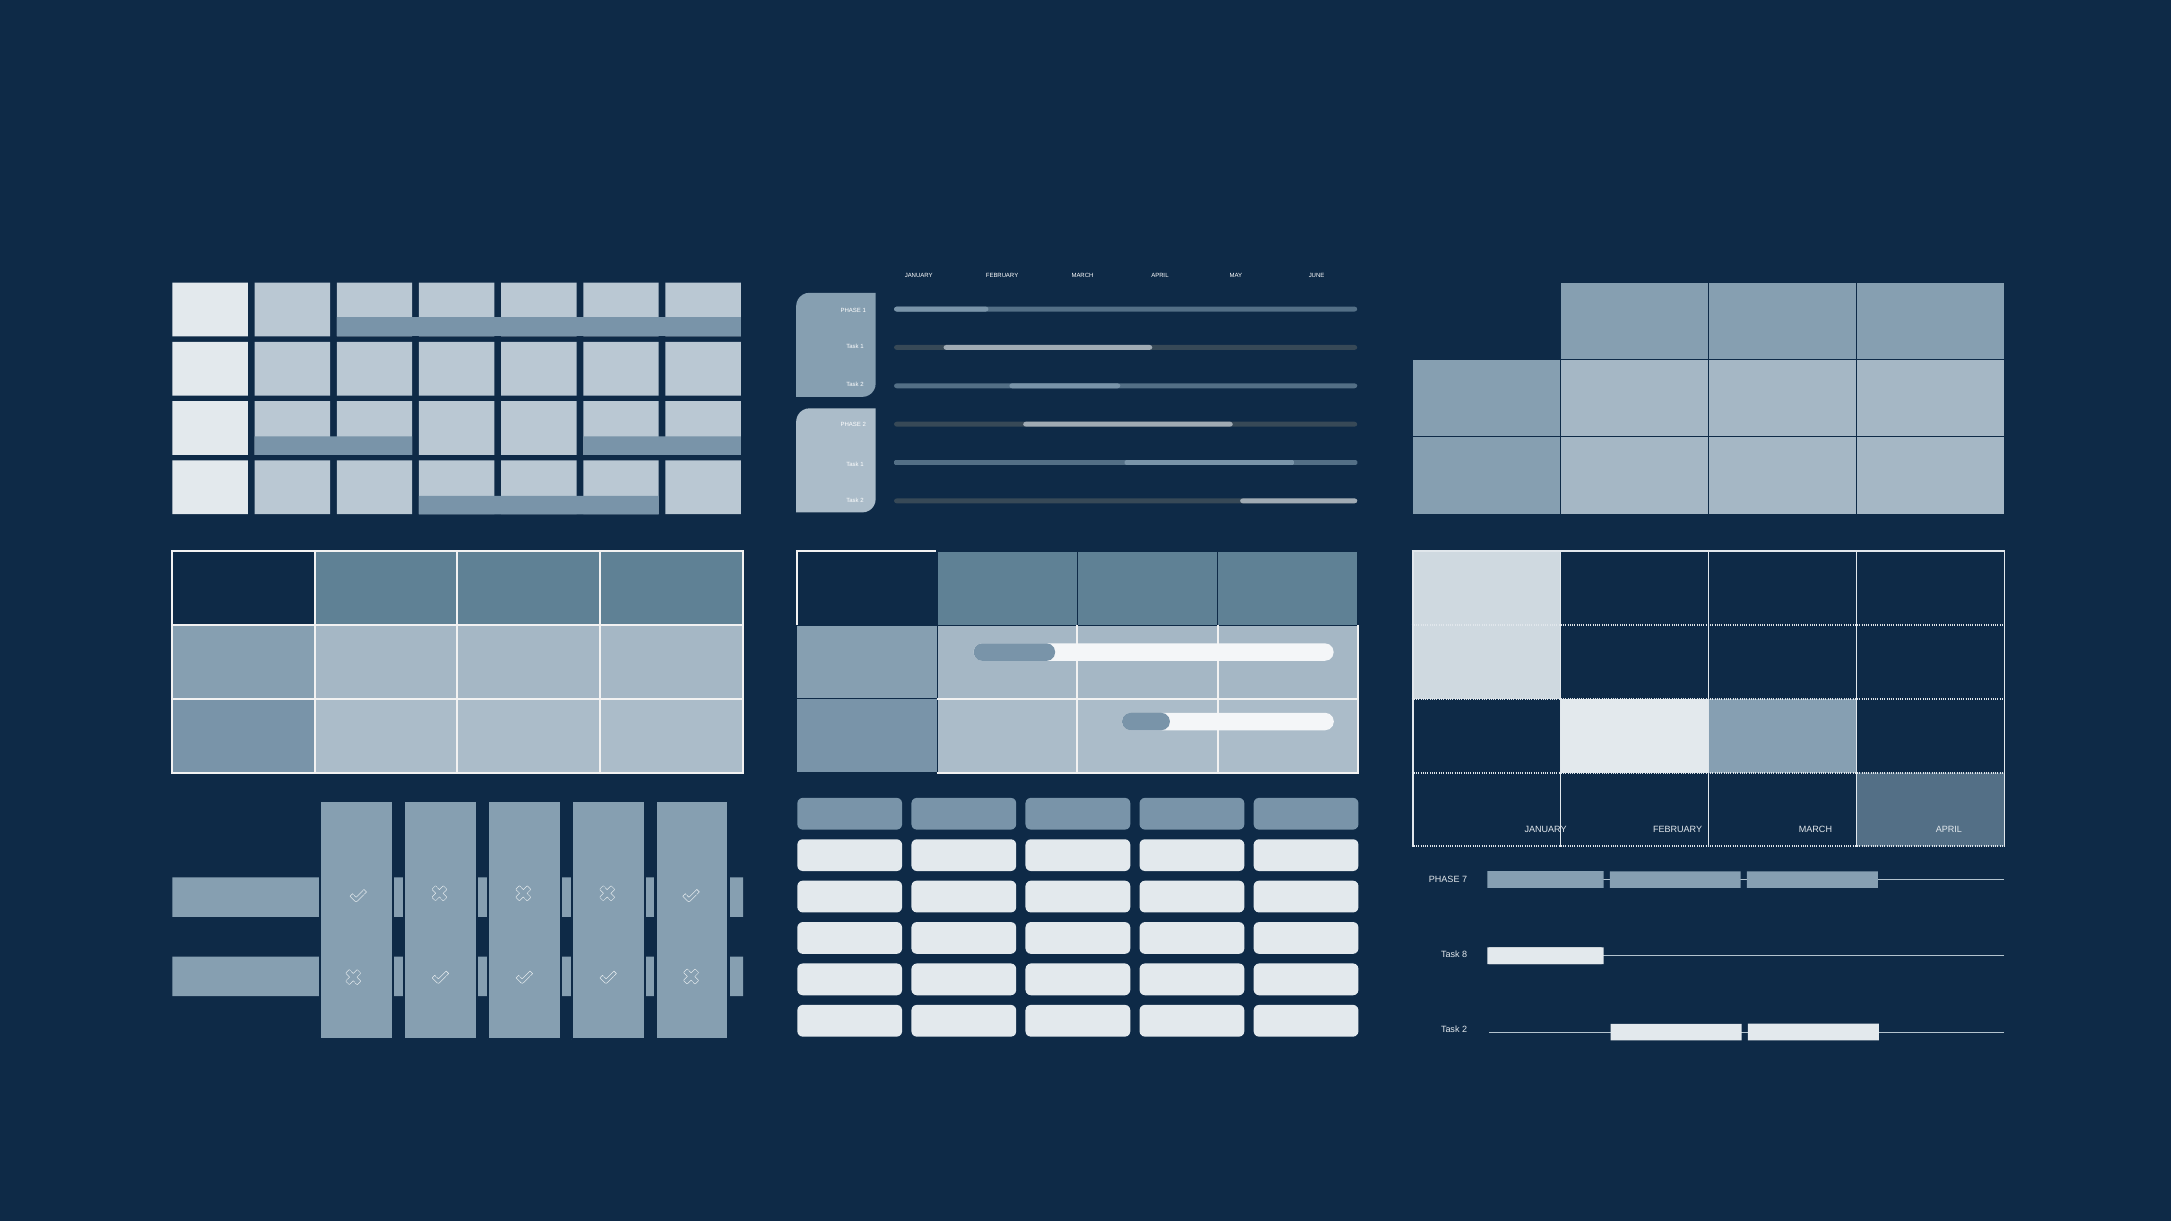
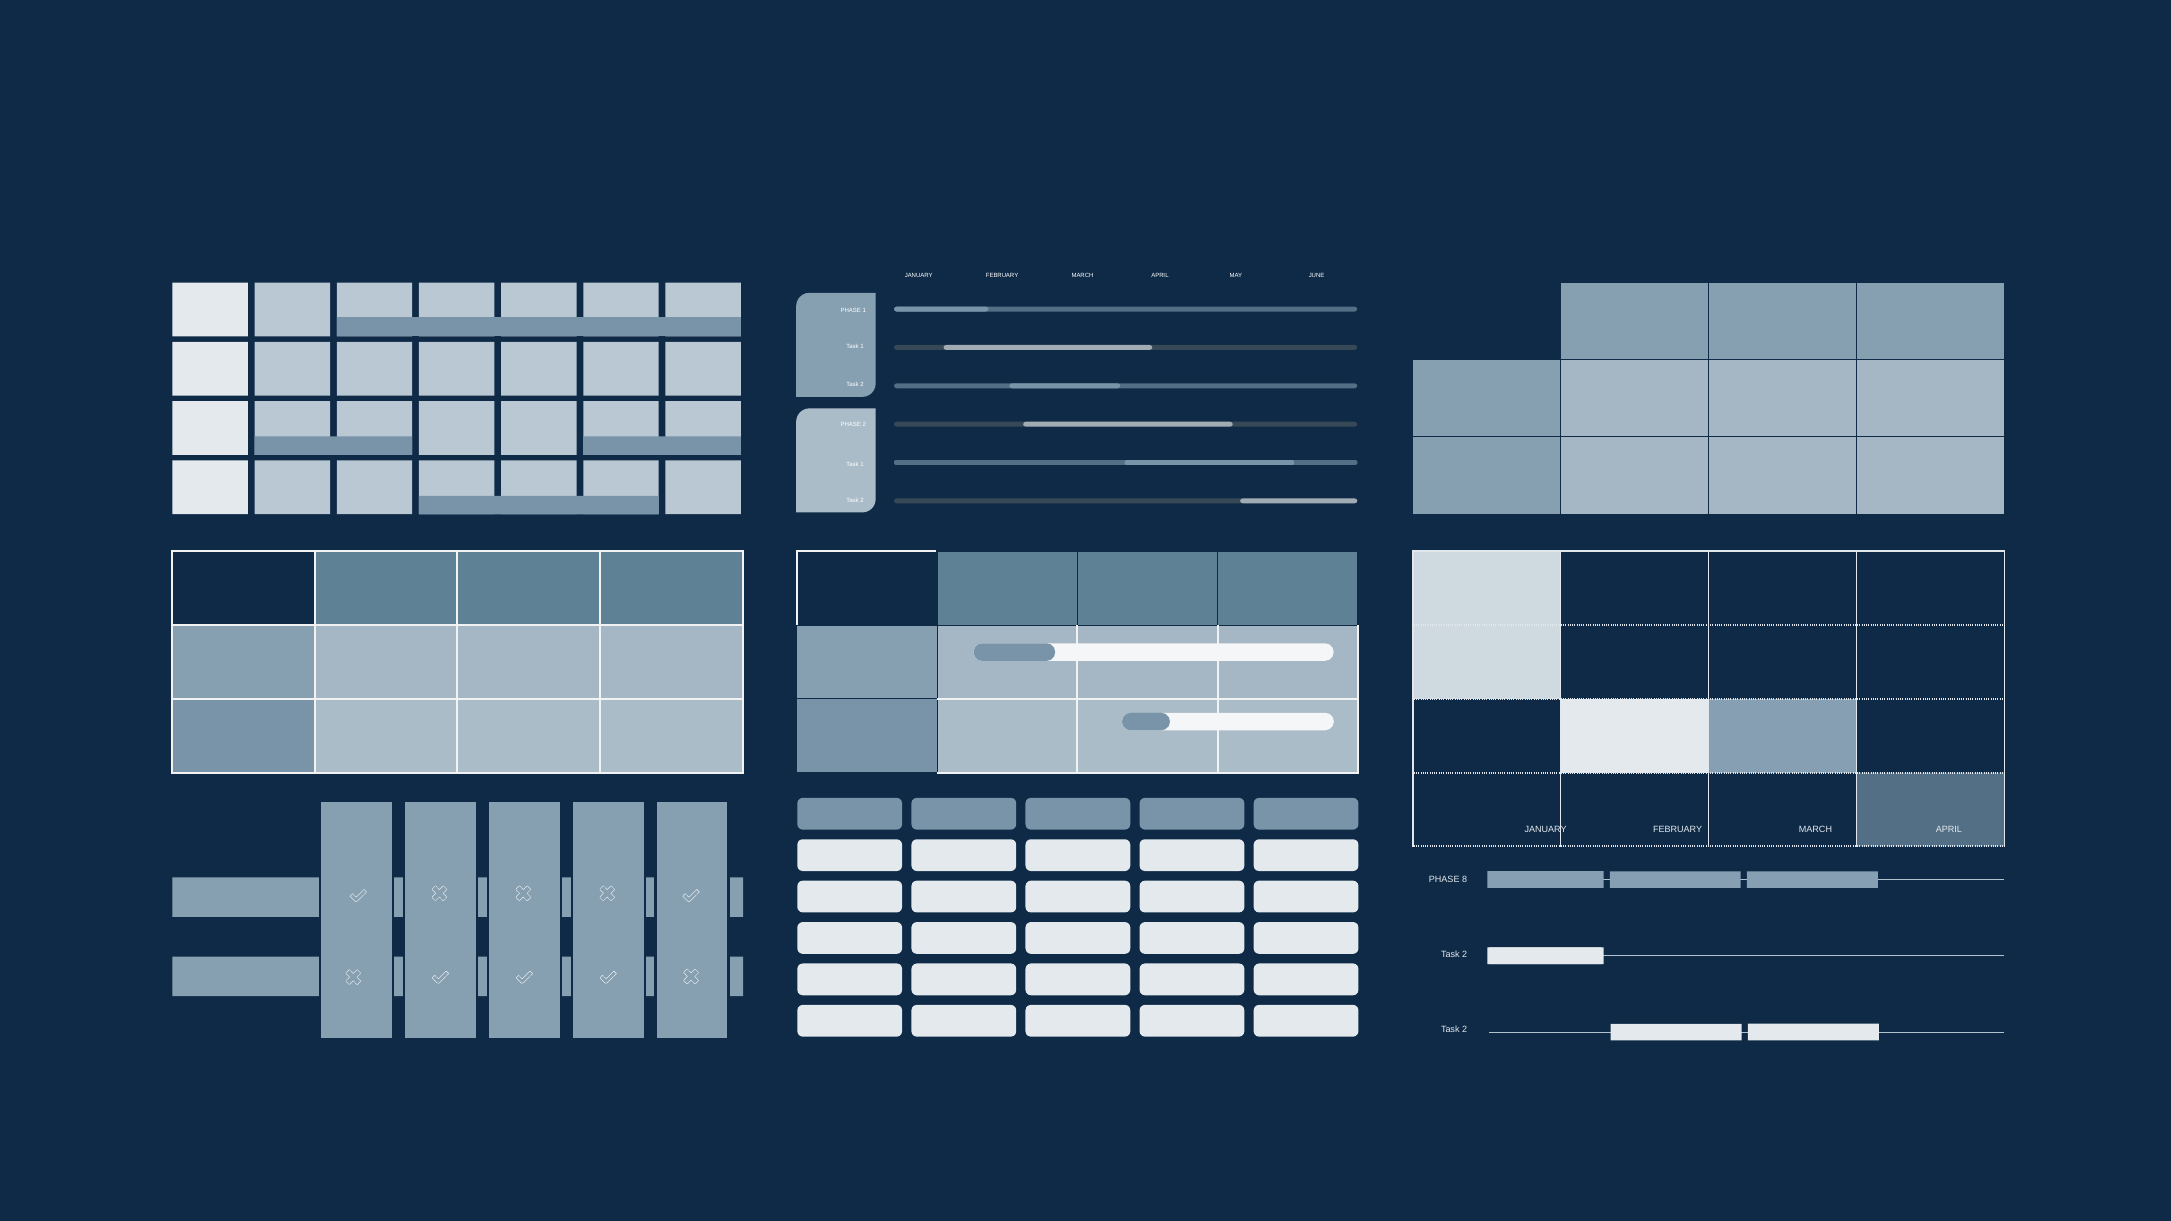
7: 7 -> 8 (1465, 880)
8: 8 -> 2 (1465, 955)
